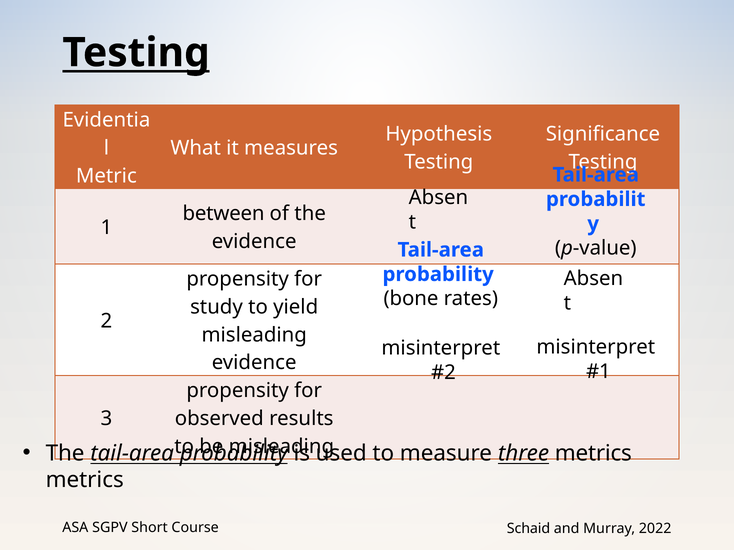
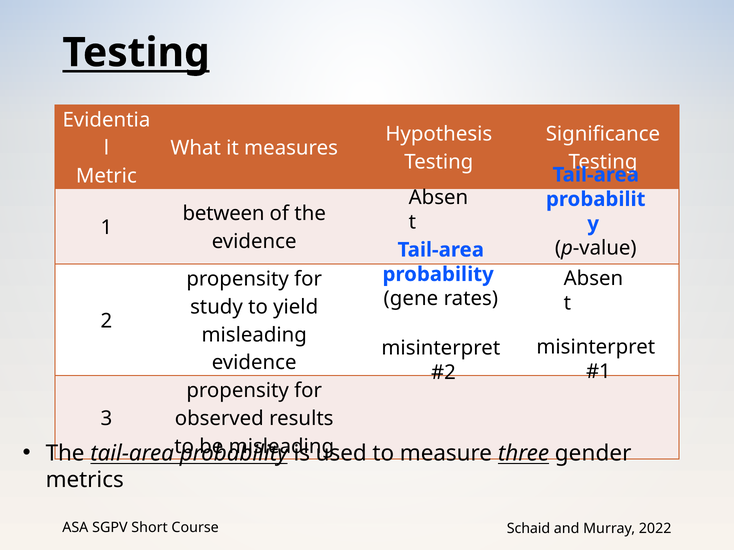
bone: bone -> gene (411, 299)
three metrics: metrics -> gender (593, 454)
